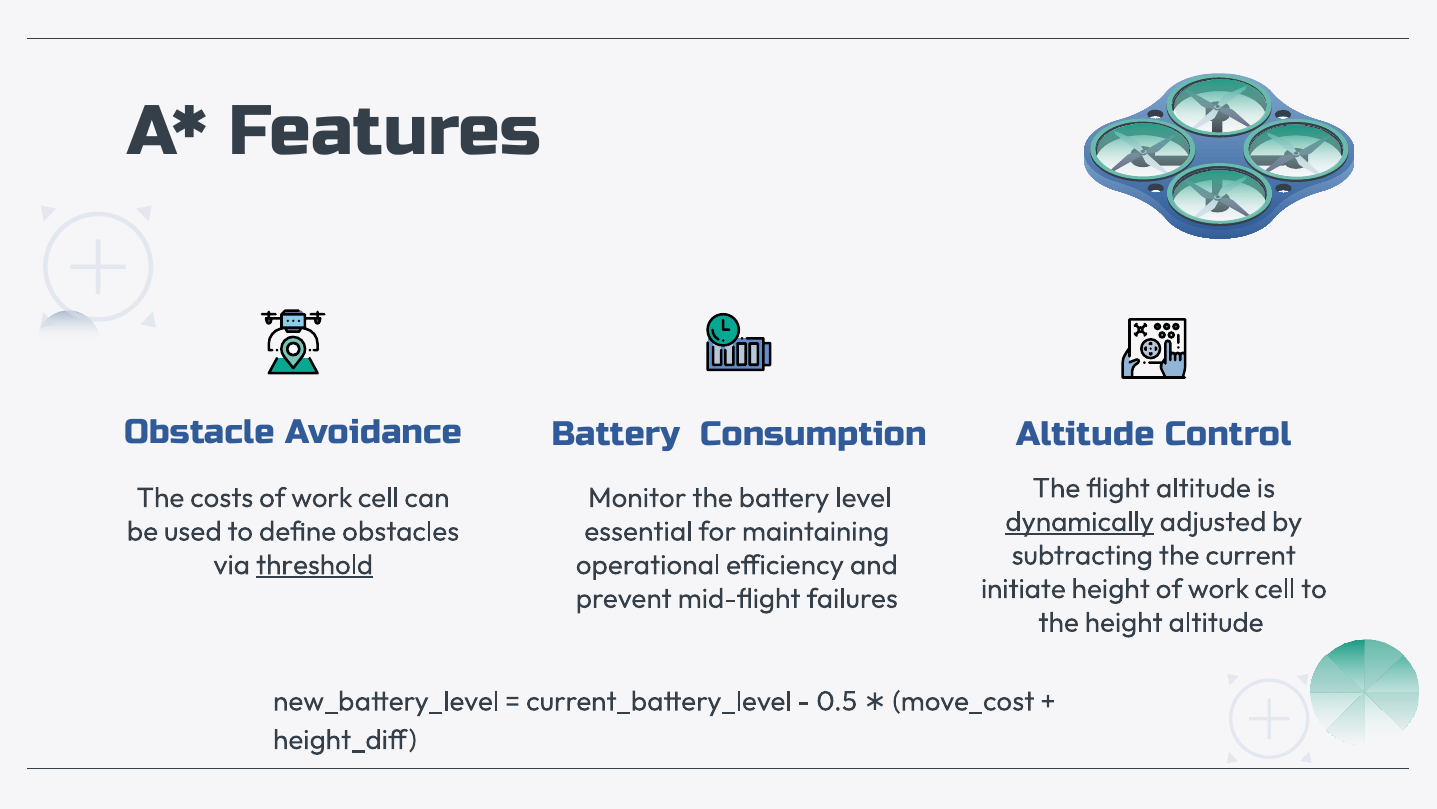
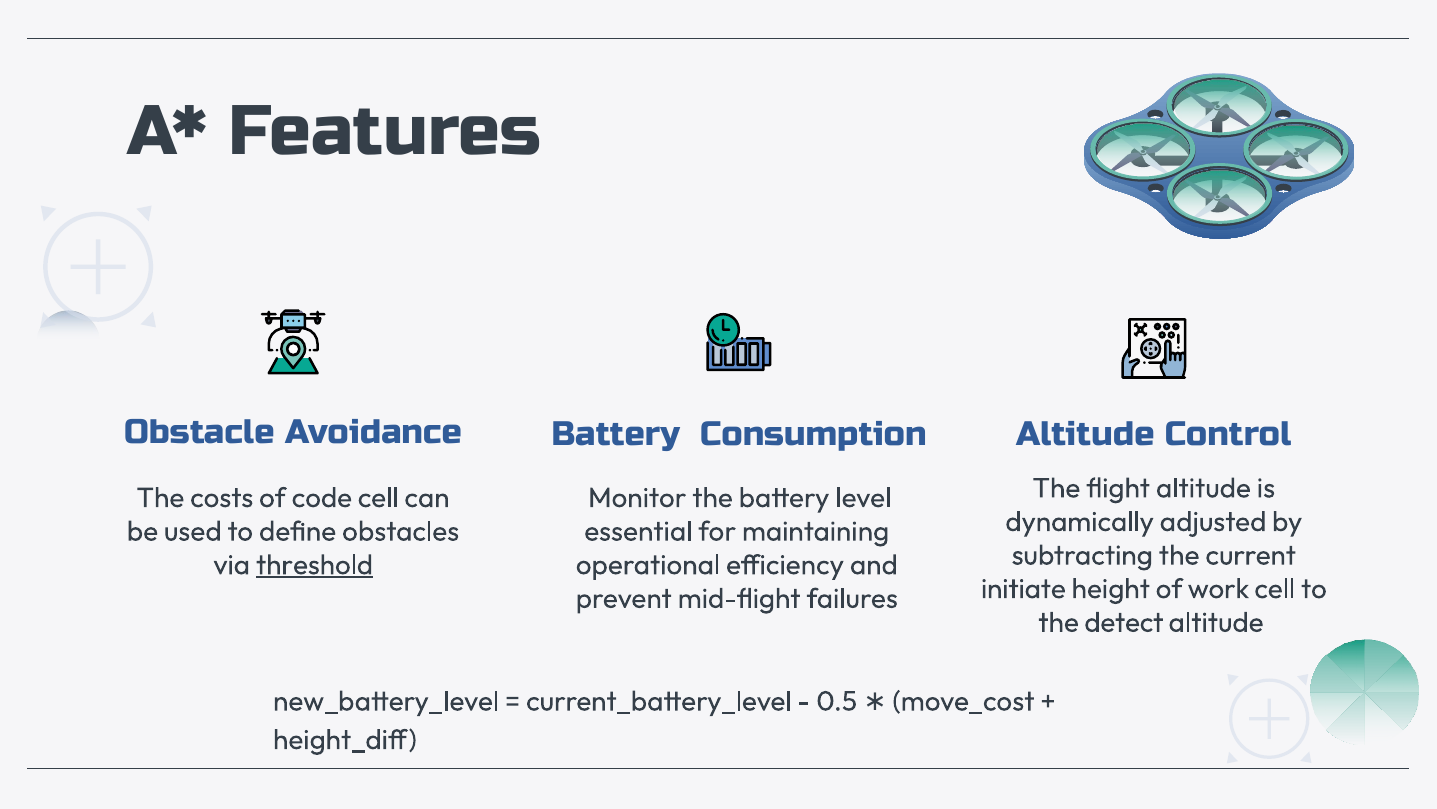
costs of work: work -> code (322, 497)
dynamically underline: present -> none (1080, 521)
the height: height -> detect (1124, 622)
